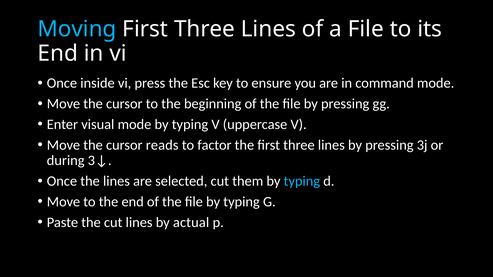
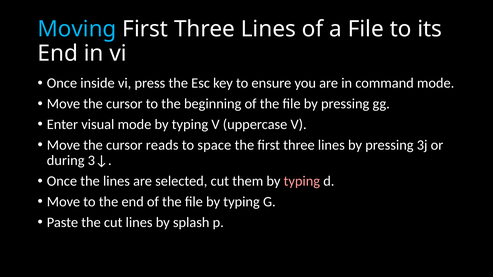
factor: factor -> space (214, 145)
typing colour: light blue -> pink (302, 181)
actual: actual -> splash (191, 223)
